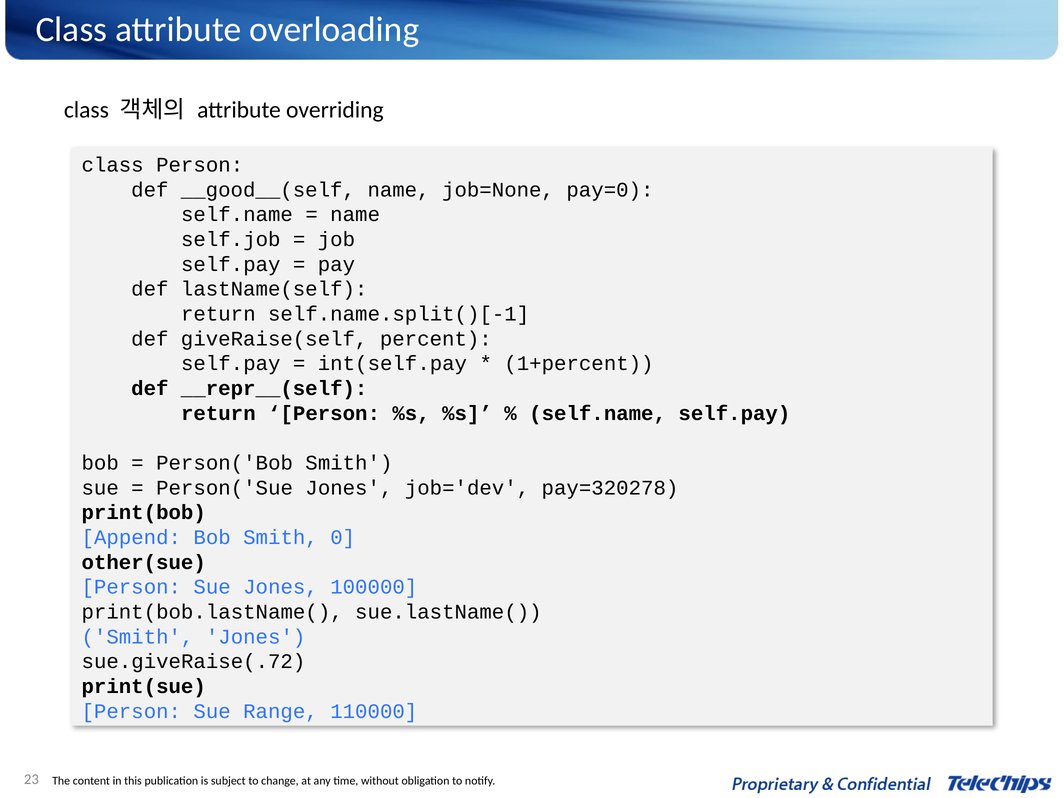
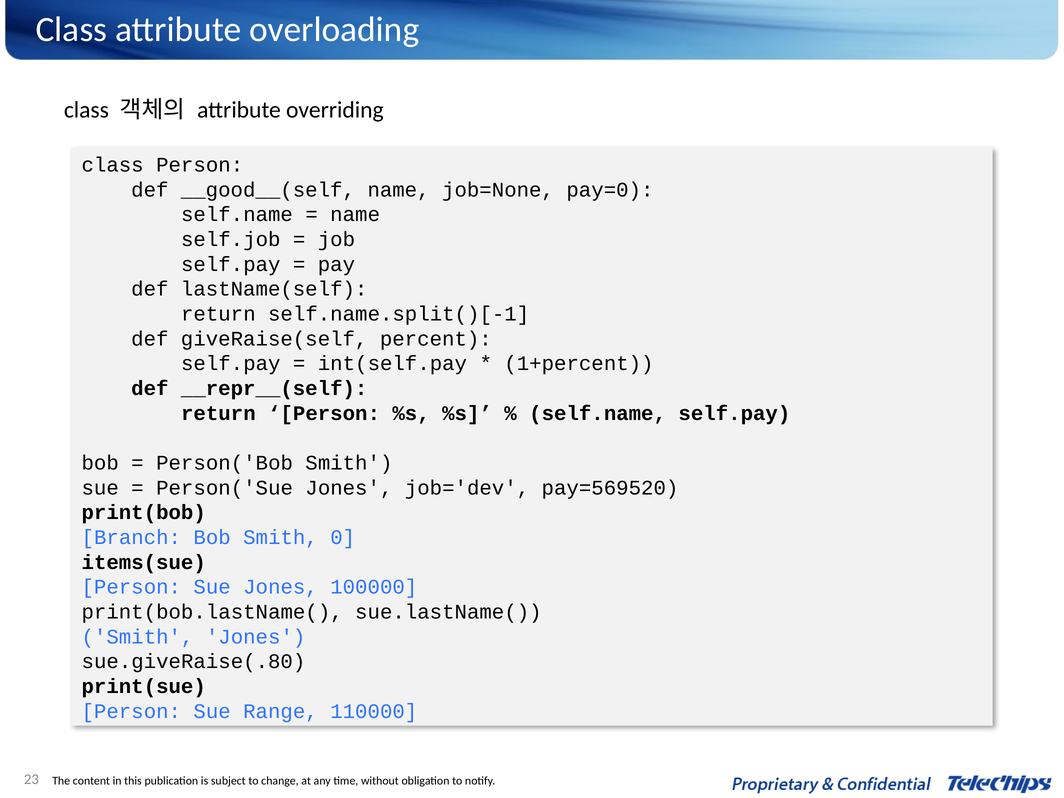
pay=320278: pay=320278 -> pay=569520 (610, 488)
Append: Append -> Branch (131, 537)
other(sue: other(sue -> items(sue (144, 562)
sue.giveRaise(.72: sue.giveRaise(.72 -> sue.giveRaise(.80 (193, 662)
